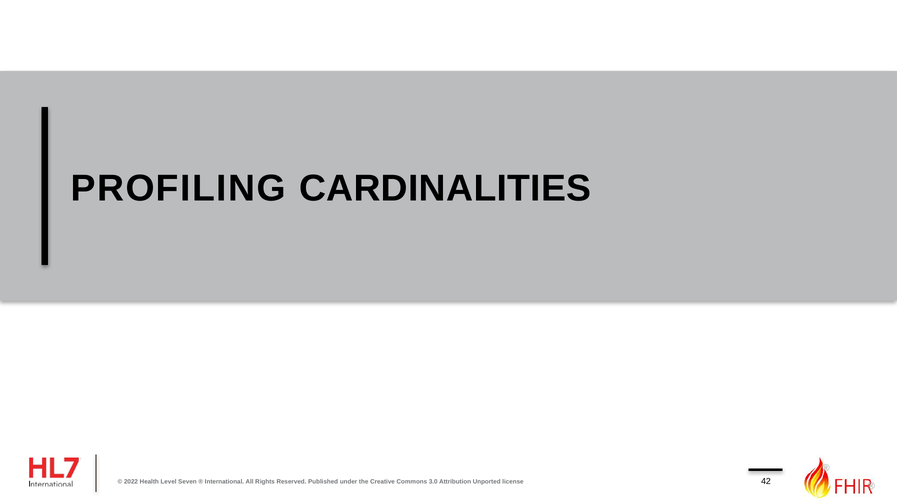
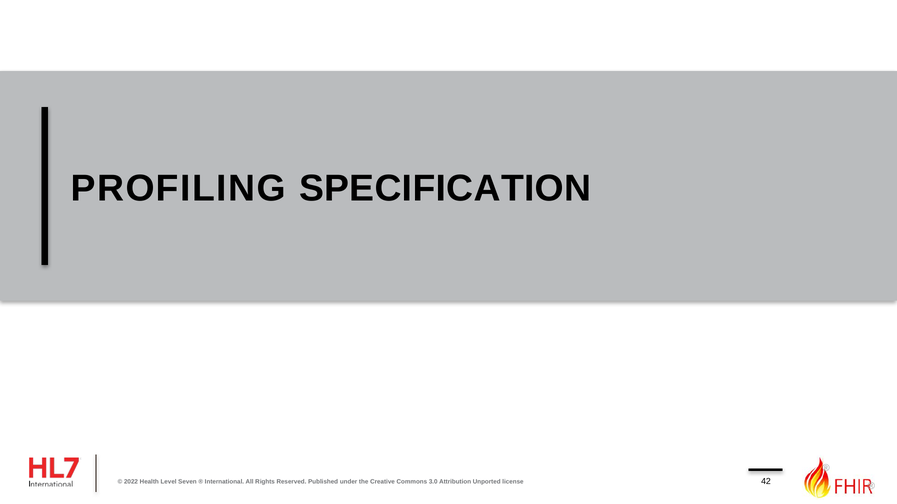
CARDINALITIES: CARDINALITIES -> SPECIFICATION (445, 189)
